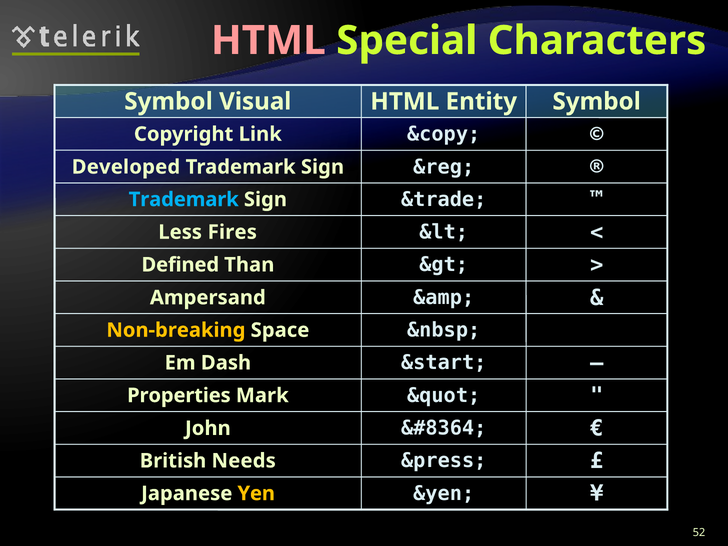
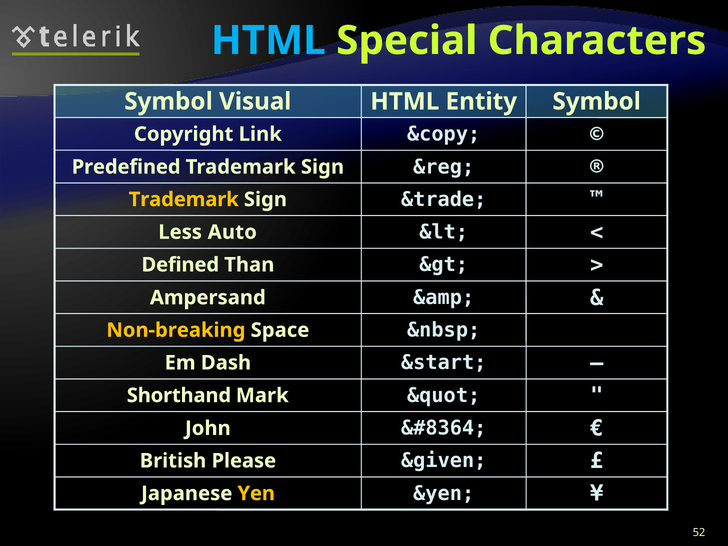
HTML colour: pink -> light blue (268, 41)
Developed: Developed -> Predefined (126, 167)
Trademark colour: light blue -> yellow (184, 199)
Fires: Fires -> Auto (232, 232)
Properties: Properties -> Shorthand (179, 395)
&press: &press -> &given (444, 461)
Needs: Needs -> Please (244, 461)
